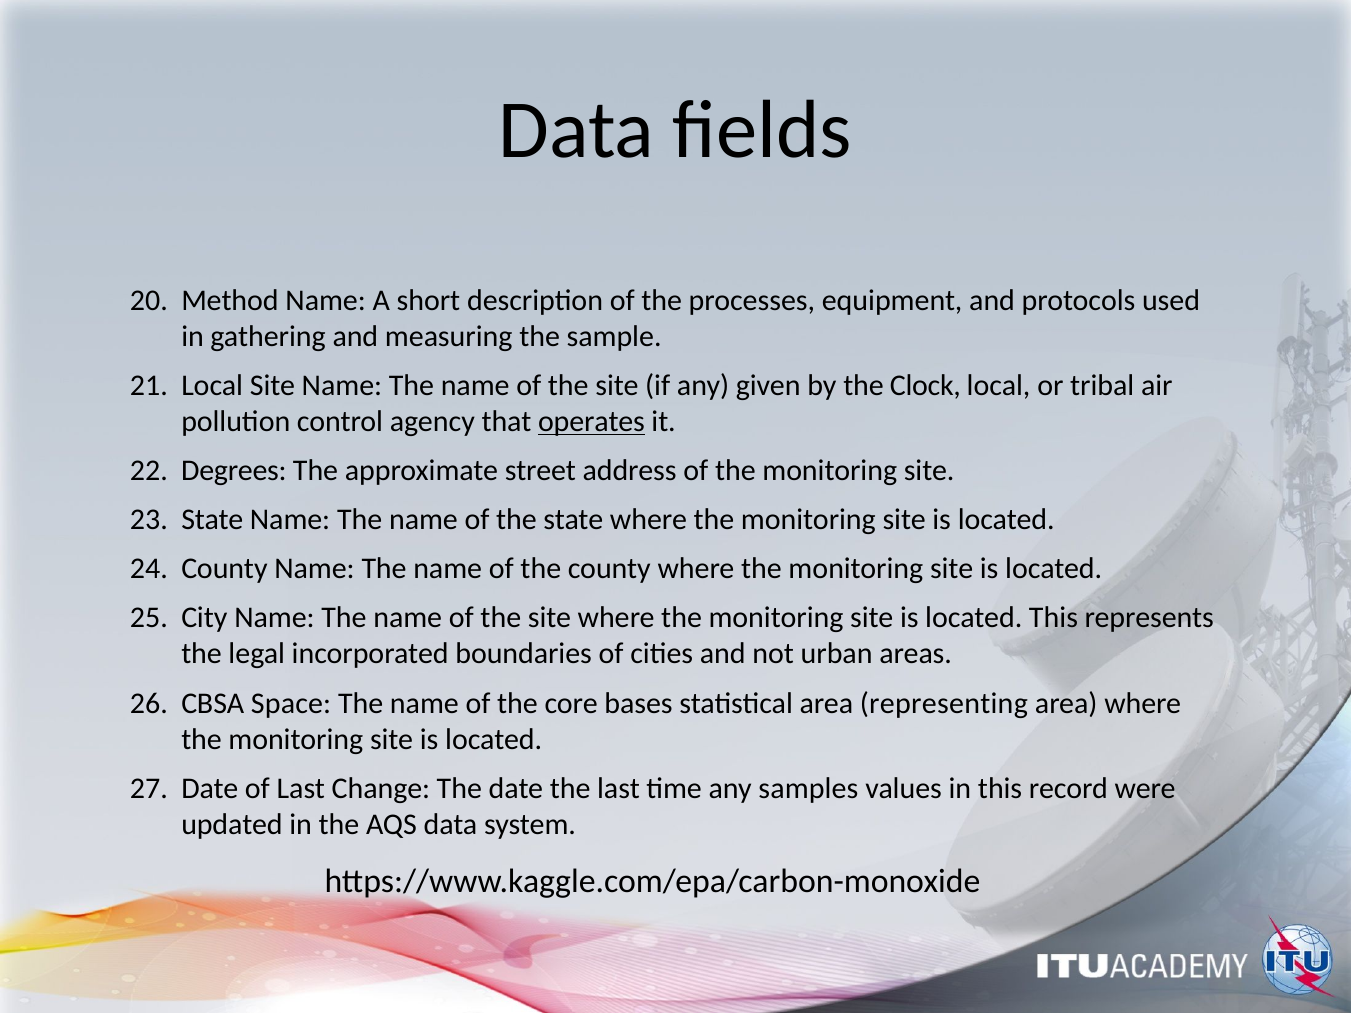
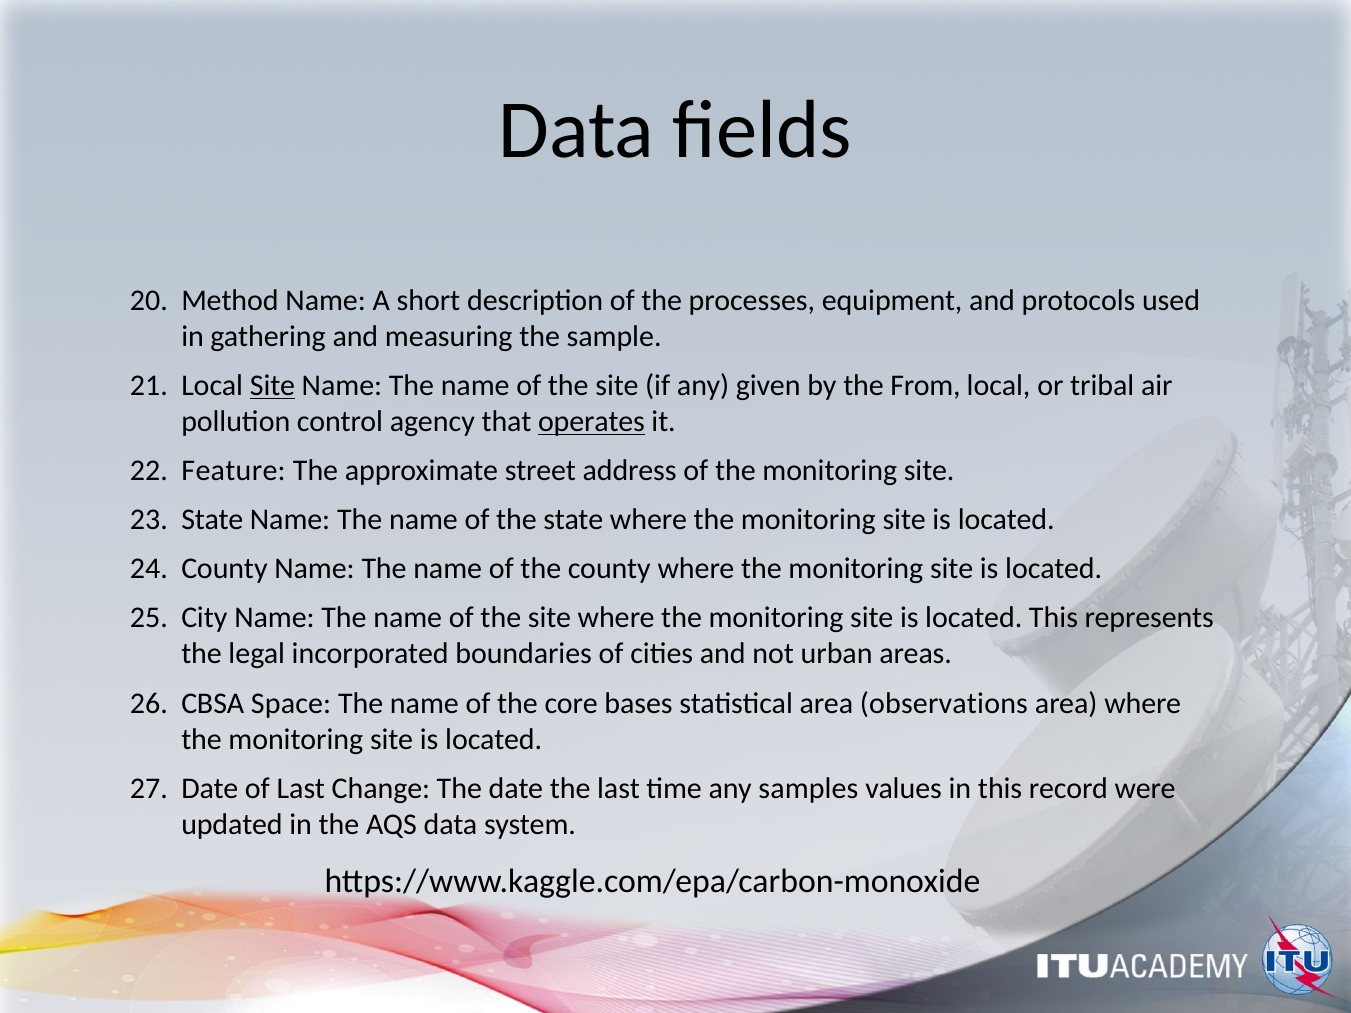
Site underline: none -> present (272, 386)
Clock: Clock -> From (925, 386)
Degrees: Degrees -> Feature (234, 471)
representing: representing -> observations (944, 703)
